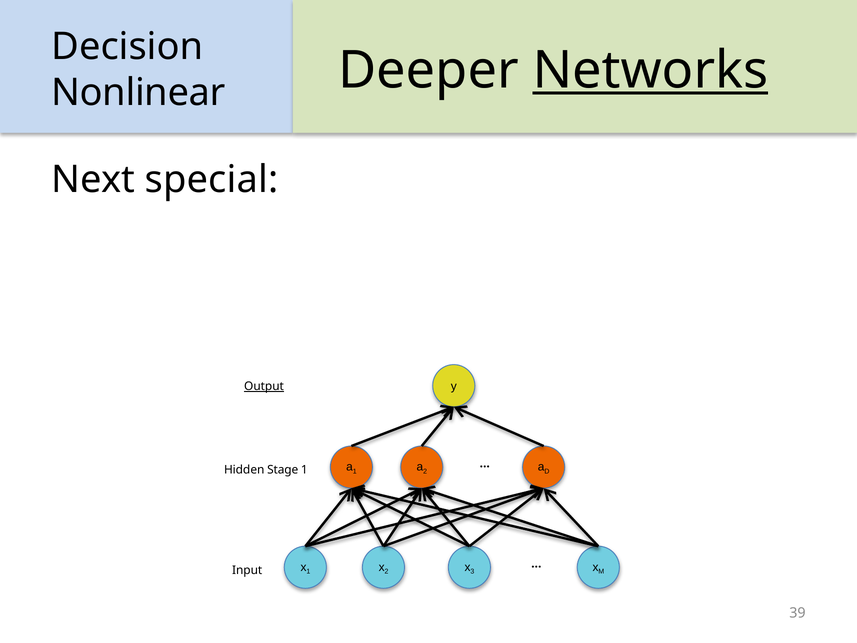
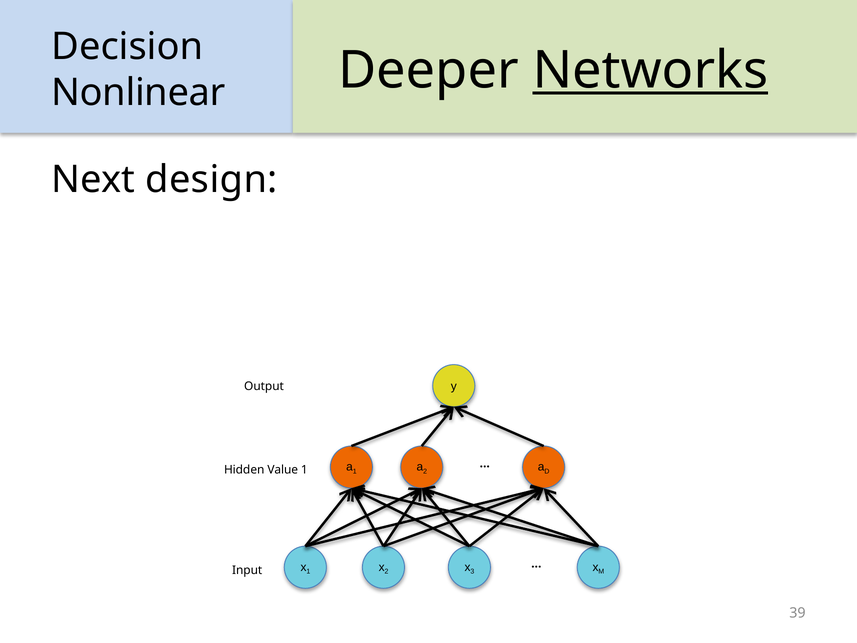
special: special -> design (211, 180)
Output underline: present -> none (264, 386)
Stage: Stage -> Value (283, 470)
